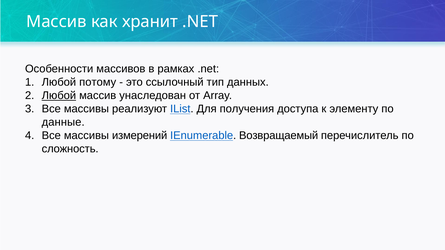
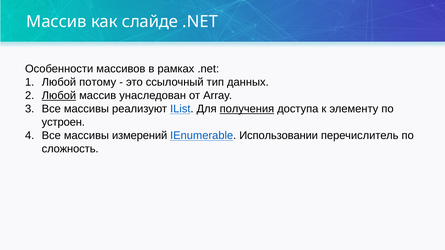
хранит: хранит -> слайде (150, 22)
получения underline: none -> present (247, 109)
данные: данные -> устроен (63, 122)
Возвращаемый: Возвращаемый -> Использовании (279, 136)
